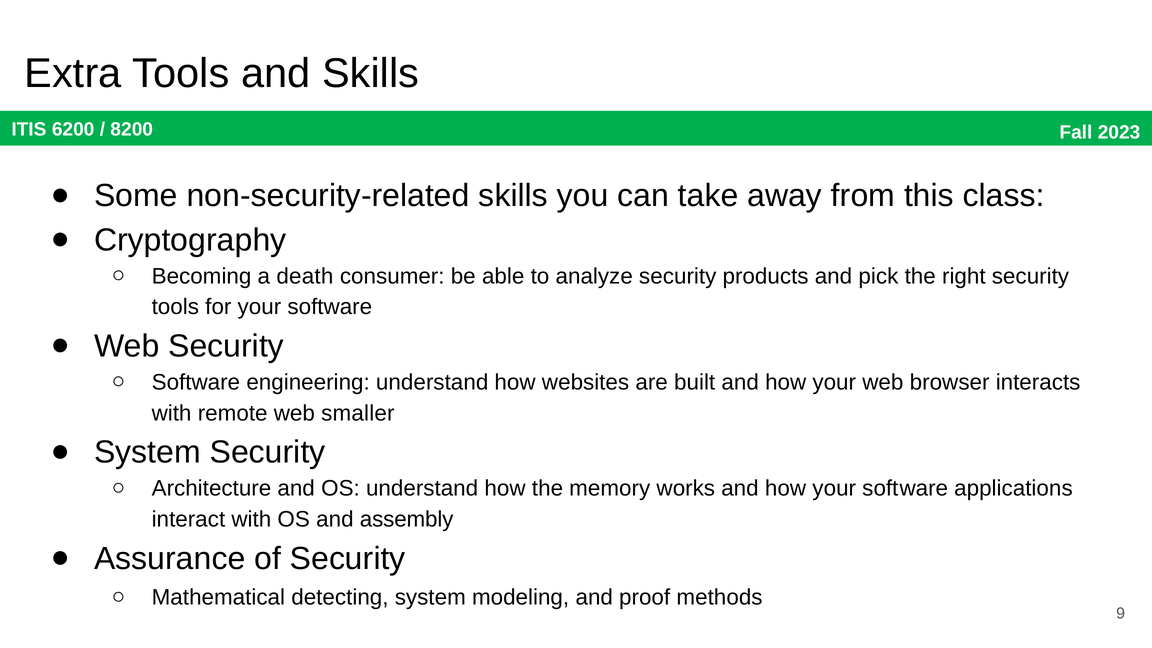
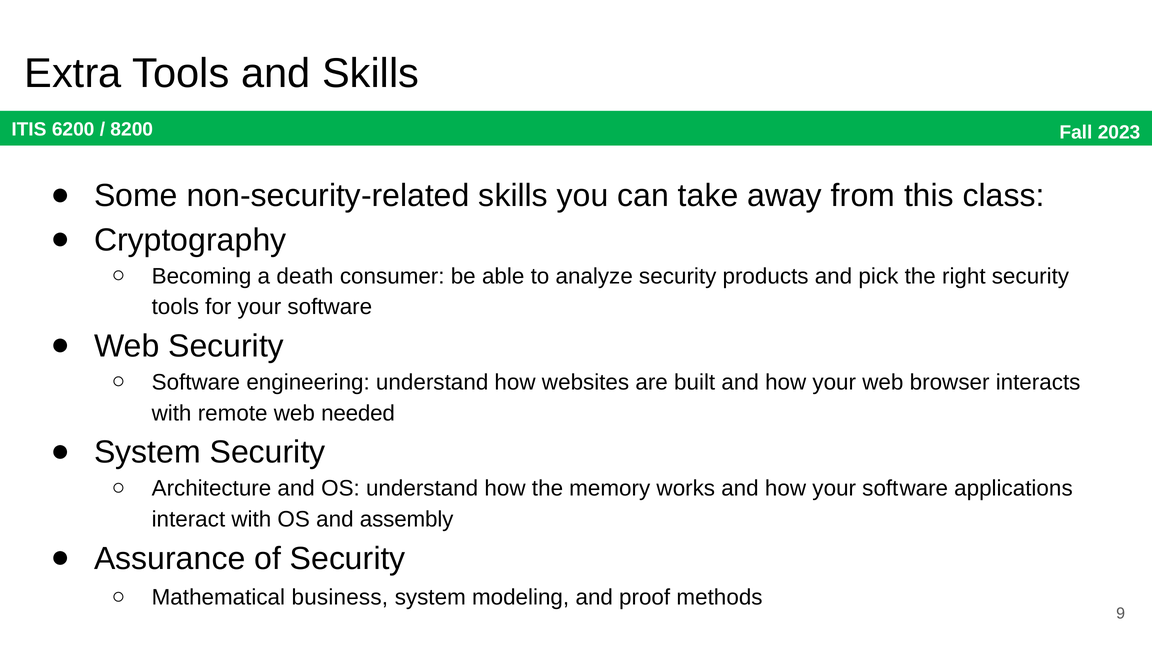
smaller: smaller -> needed (358, 413)
detecting: detecting -> business (340, 597)
